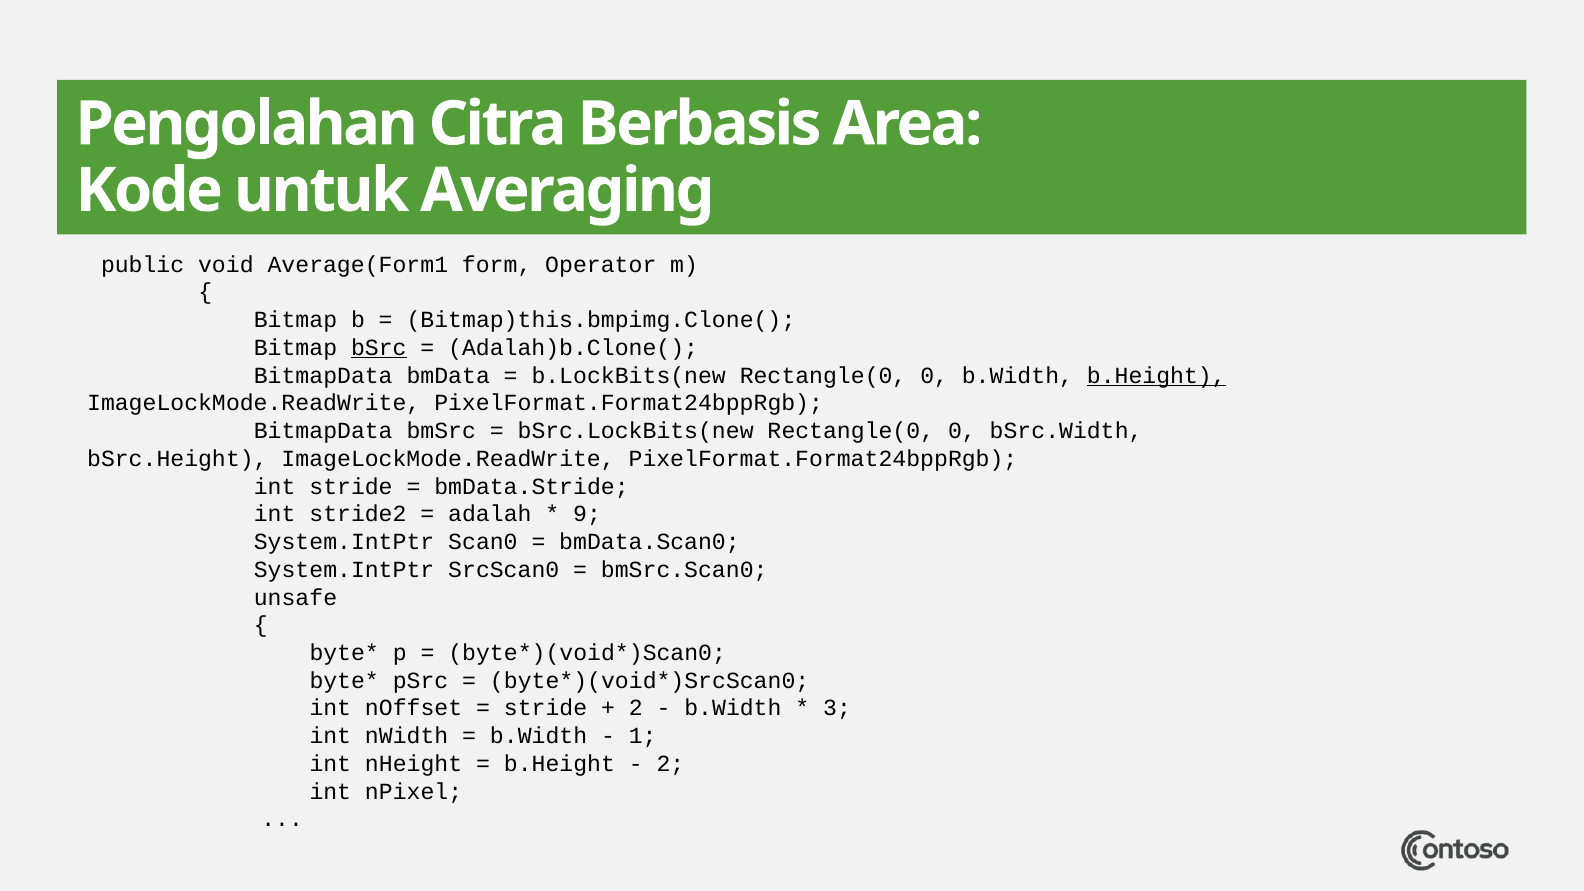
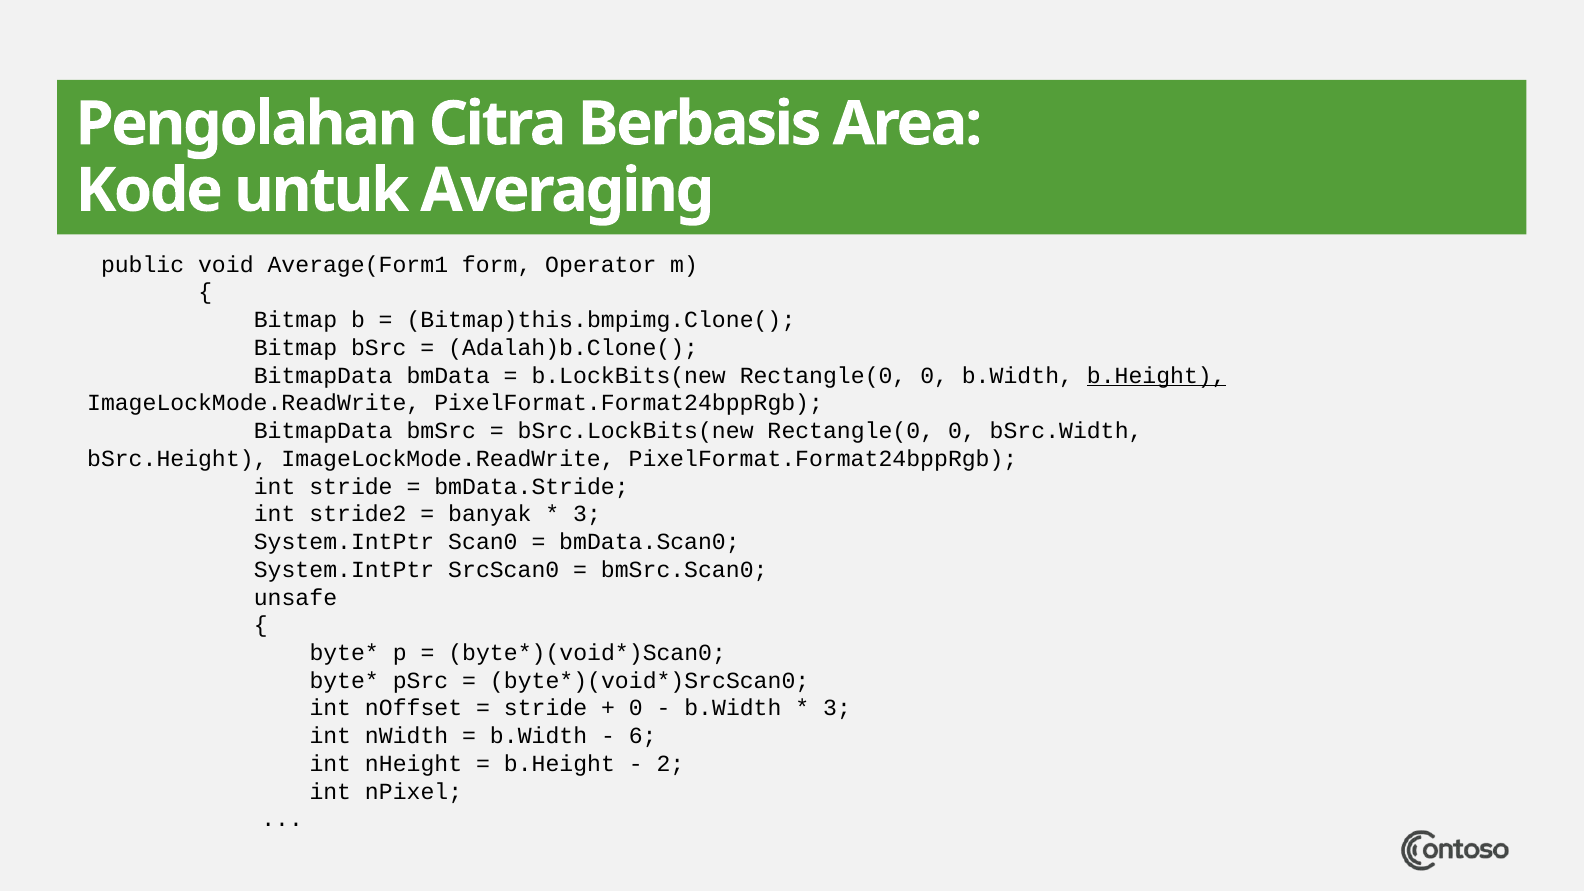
bSrc underline: present -> none (379, 348)
adalah: adalah -> banyak (490, 514)
9: 9 -> 3 (587, 514)
2: 2 -> 0 (636, 708)
1: 1 -> 6 (643, 736)
